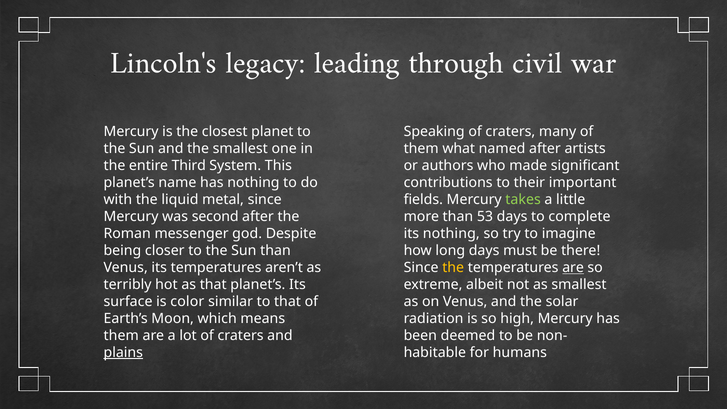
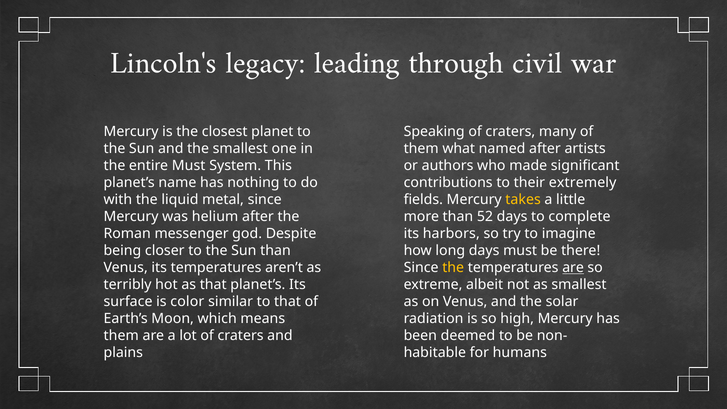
entire Third: Third -> Must (189, 166)
important: important -> extremely (583, 183)
takes colour: light green -> yellow (523, 200)
second: second -> helium (215, 217)
53: 53 -> 52 (485, 217)
its nothing: nothing -> harbors (451, 234)
plains underline: present -> none (123, 352)
